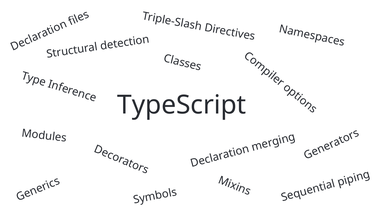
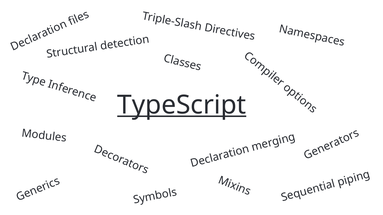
TypeScript underline: none -> present (182, 105)
